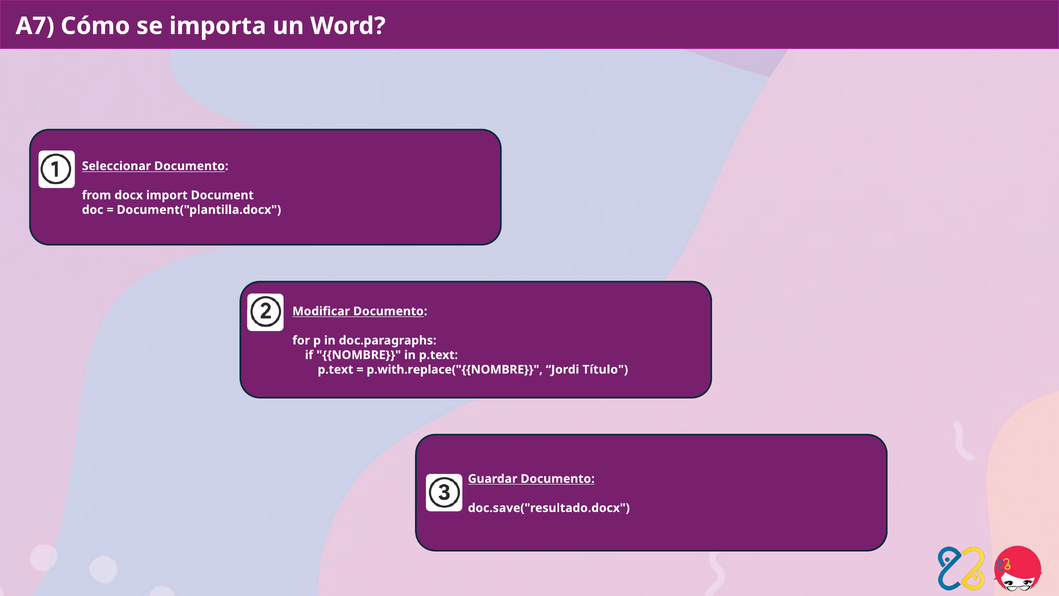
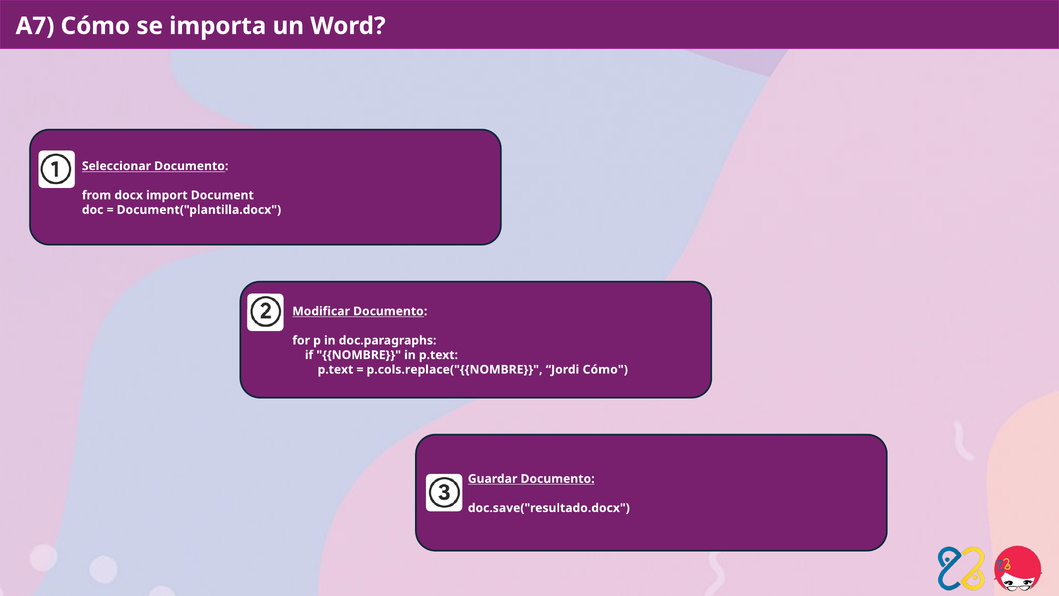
p.with.replace("{{NOMBRE: p.with.replace("{{NOMBRE -> p.cols.replace("{{NOMBRE (455, 369)
Jordi Título: Título -> Cómo (605, 369)
